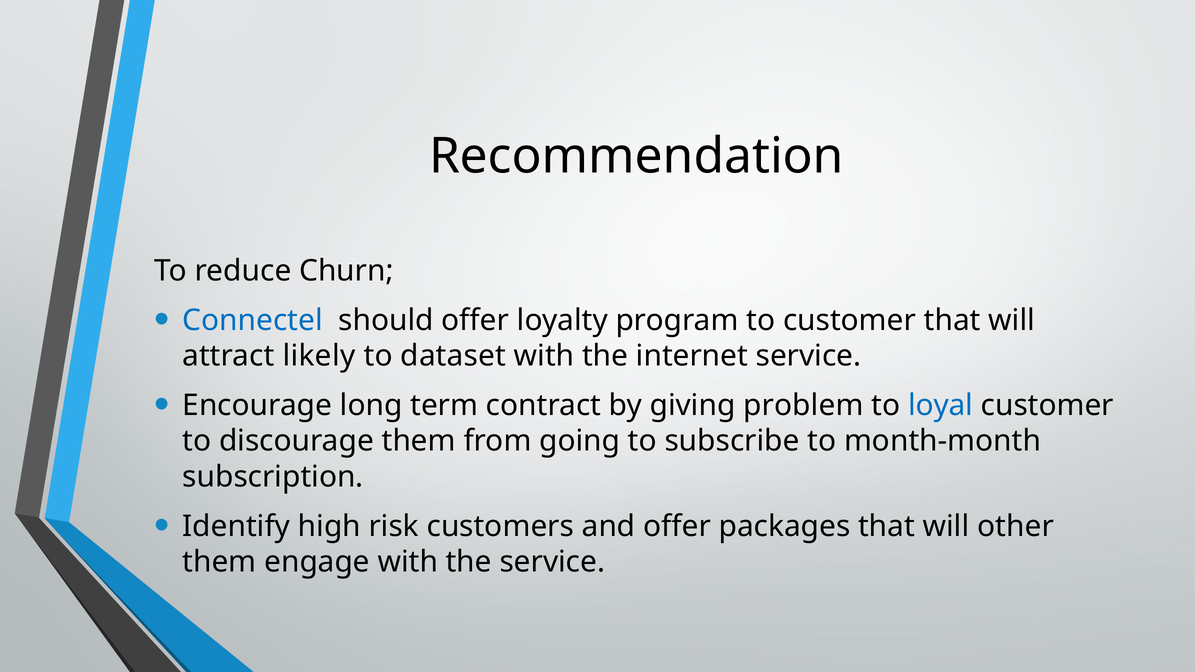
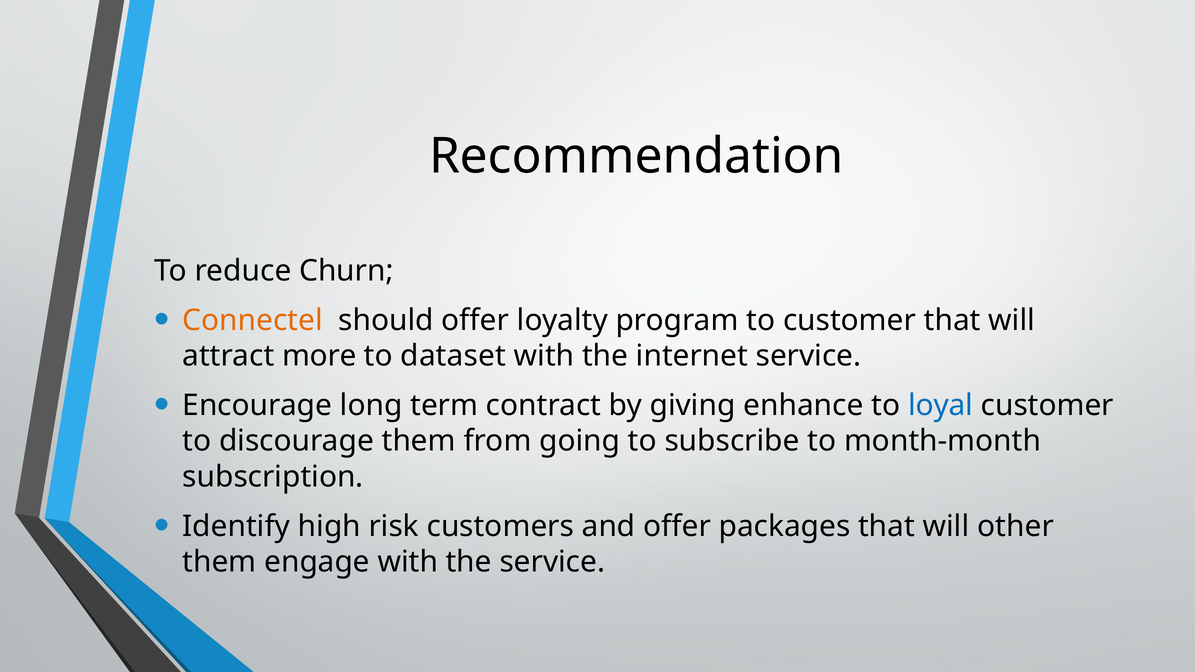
Connectel colour: blue -> orange (253, 320)
likely: likely -> more (319, 356)
problem: problem -> enhance (803, 405)
